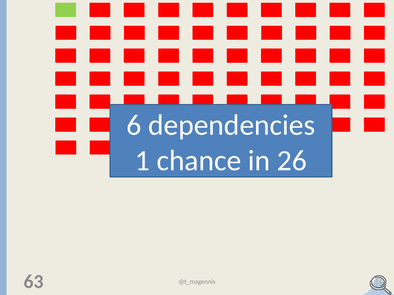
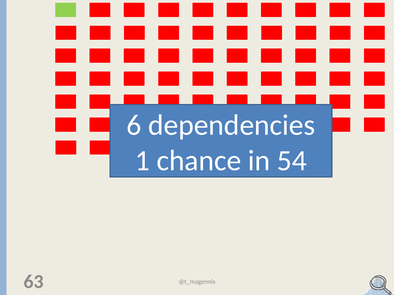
26: 26 -> 54 (292, 161)
